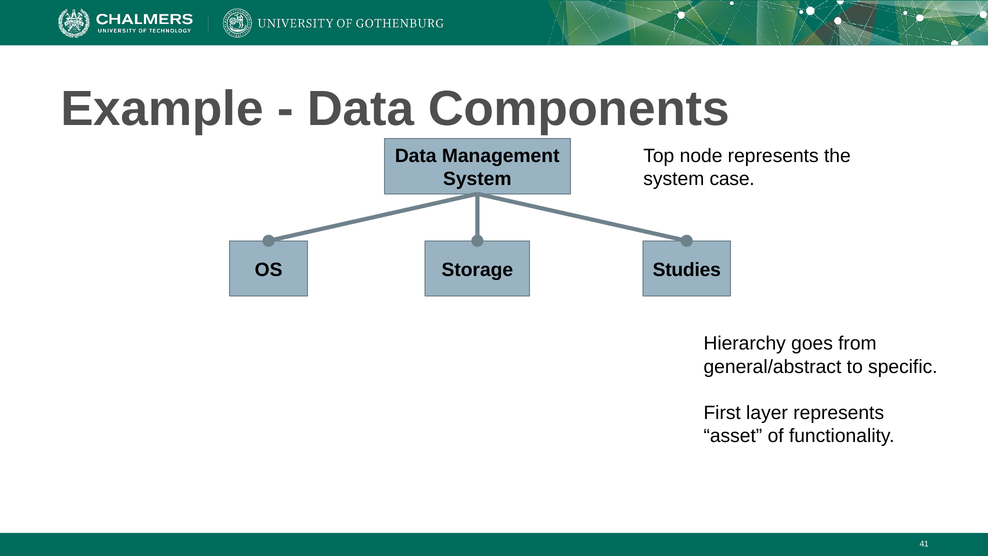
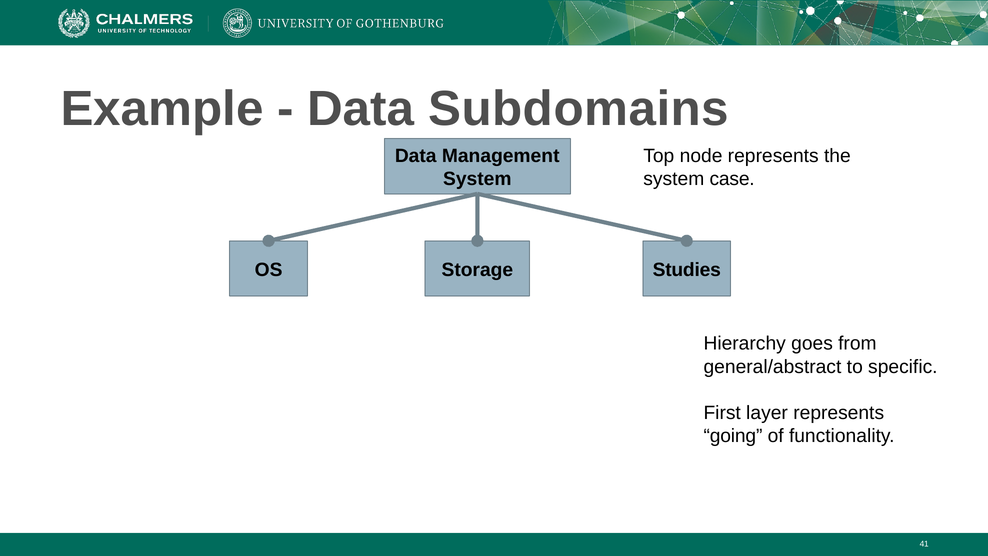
Components: Components -> Subdomains (579, 109)
asset: asset -> going (733, 436)
